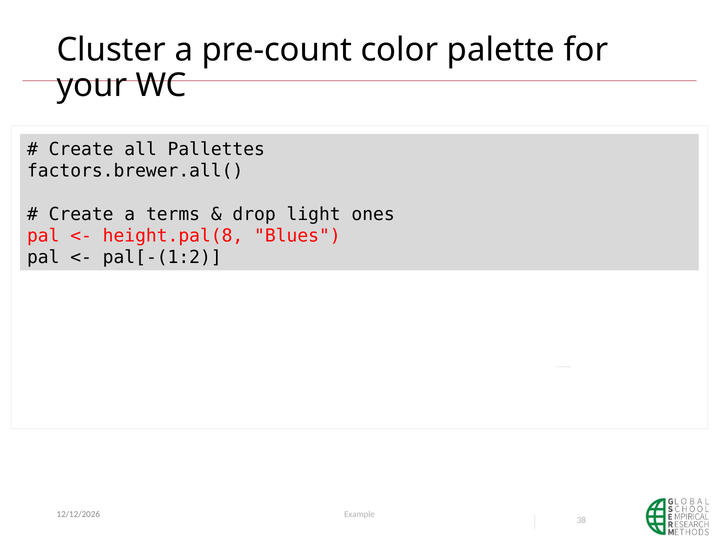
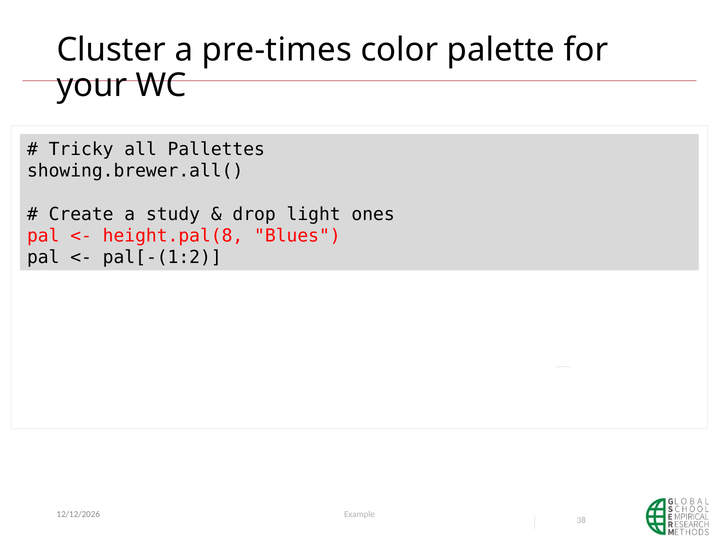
pre-count: pre-count -> pre-times (277, 50)
Create: Create -> Tricky (81, 150)
factors.brewer.all(: factors.brewer.all( -> showing.brewer.all( (135, 171)
terms: terms -> study (173, 214)
